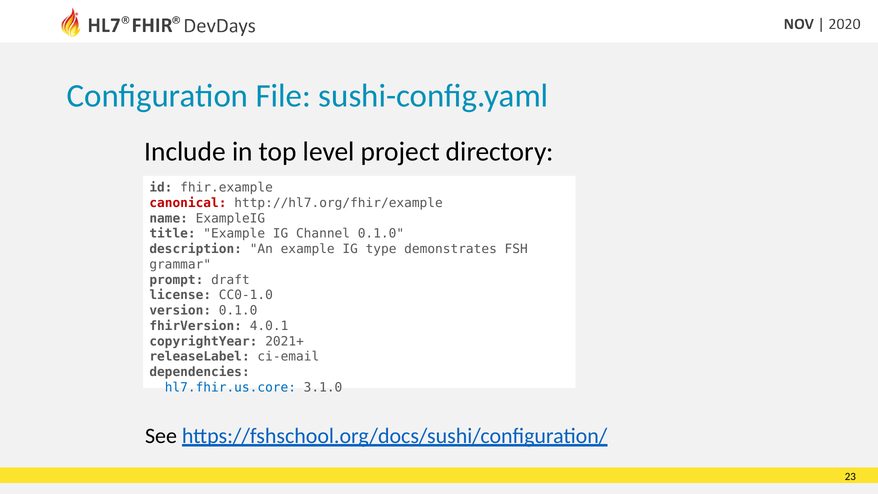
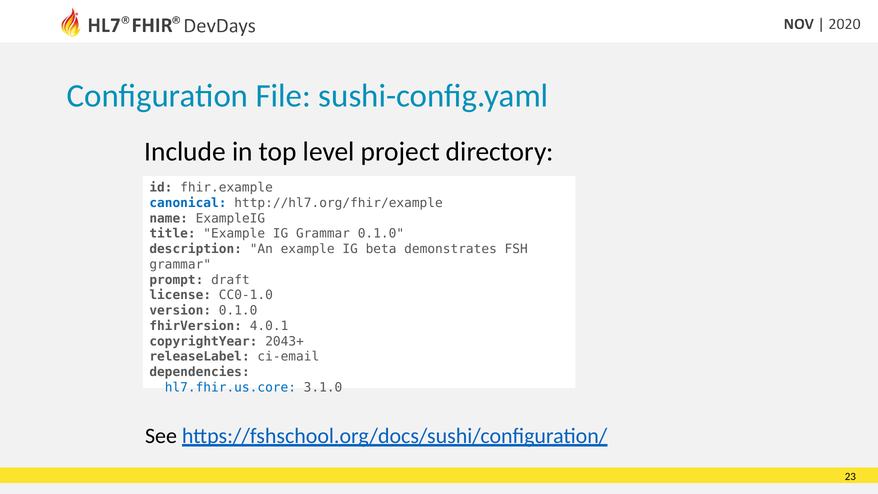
canonical colour: red -> blue (188, 203)
IG Channel: Channel -> Grammar (323, 234)
type: type -> beta (381, 249)
2021+: 2021+ -> 2043+ (285, 341)
